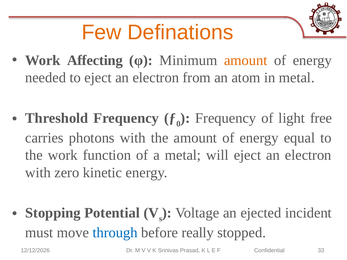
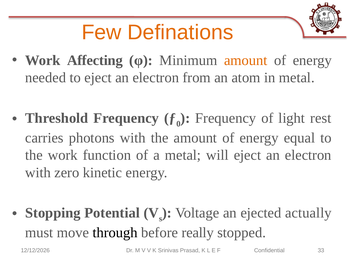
free: free -> rest (321, 118)
incident: incident -> actually (308, 213)
through colour: blue -> black (115, 233)
